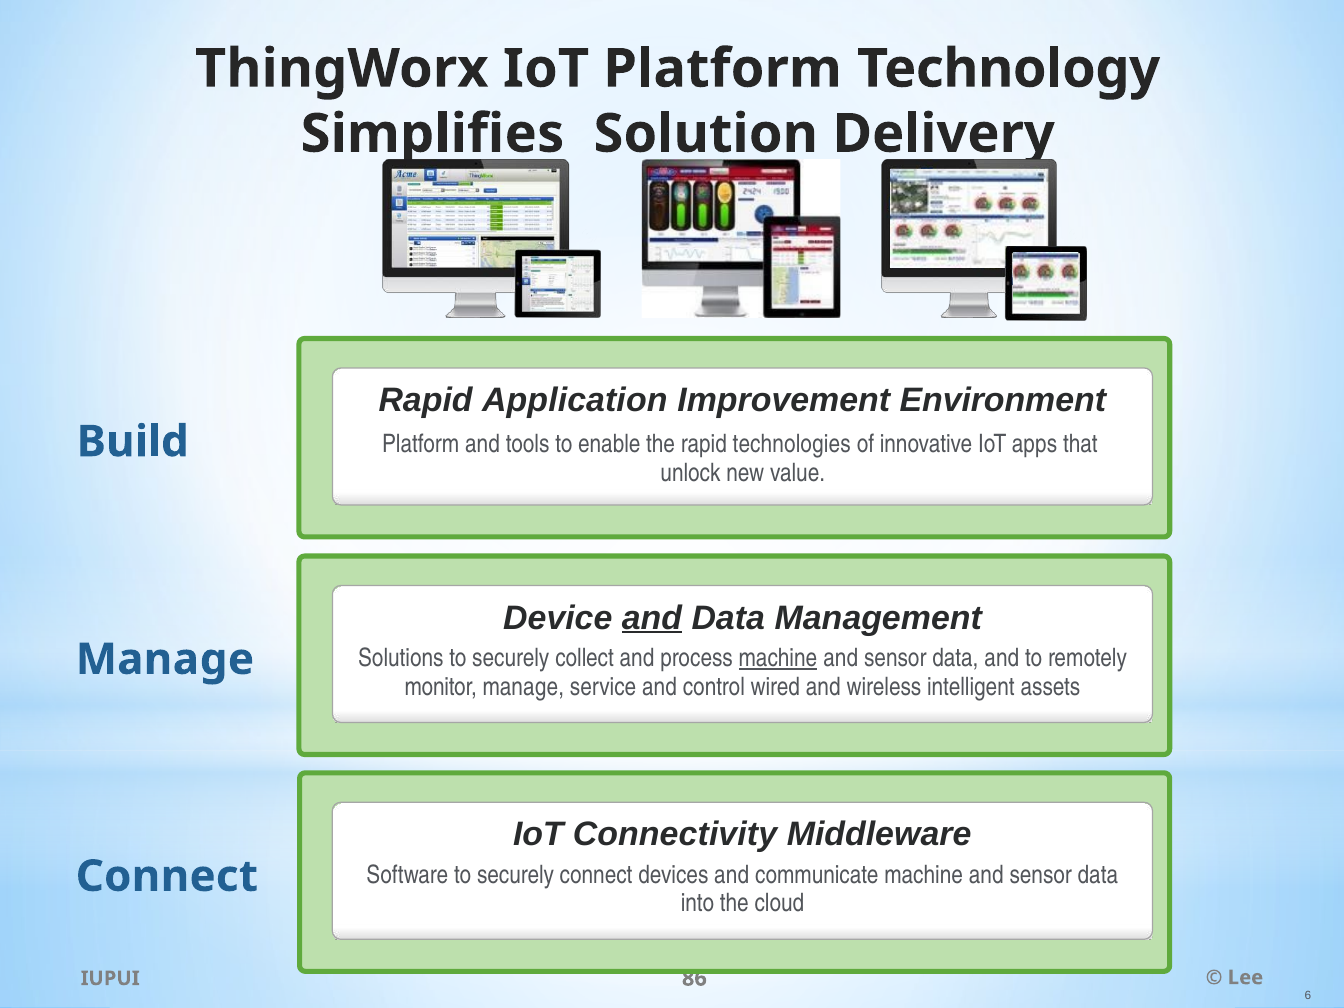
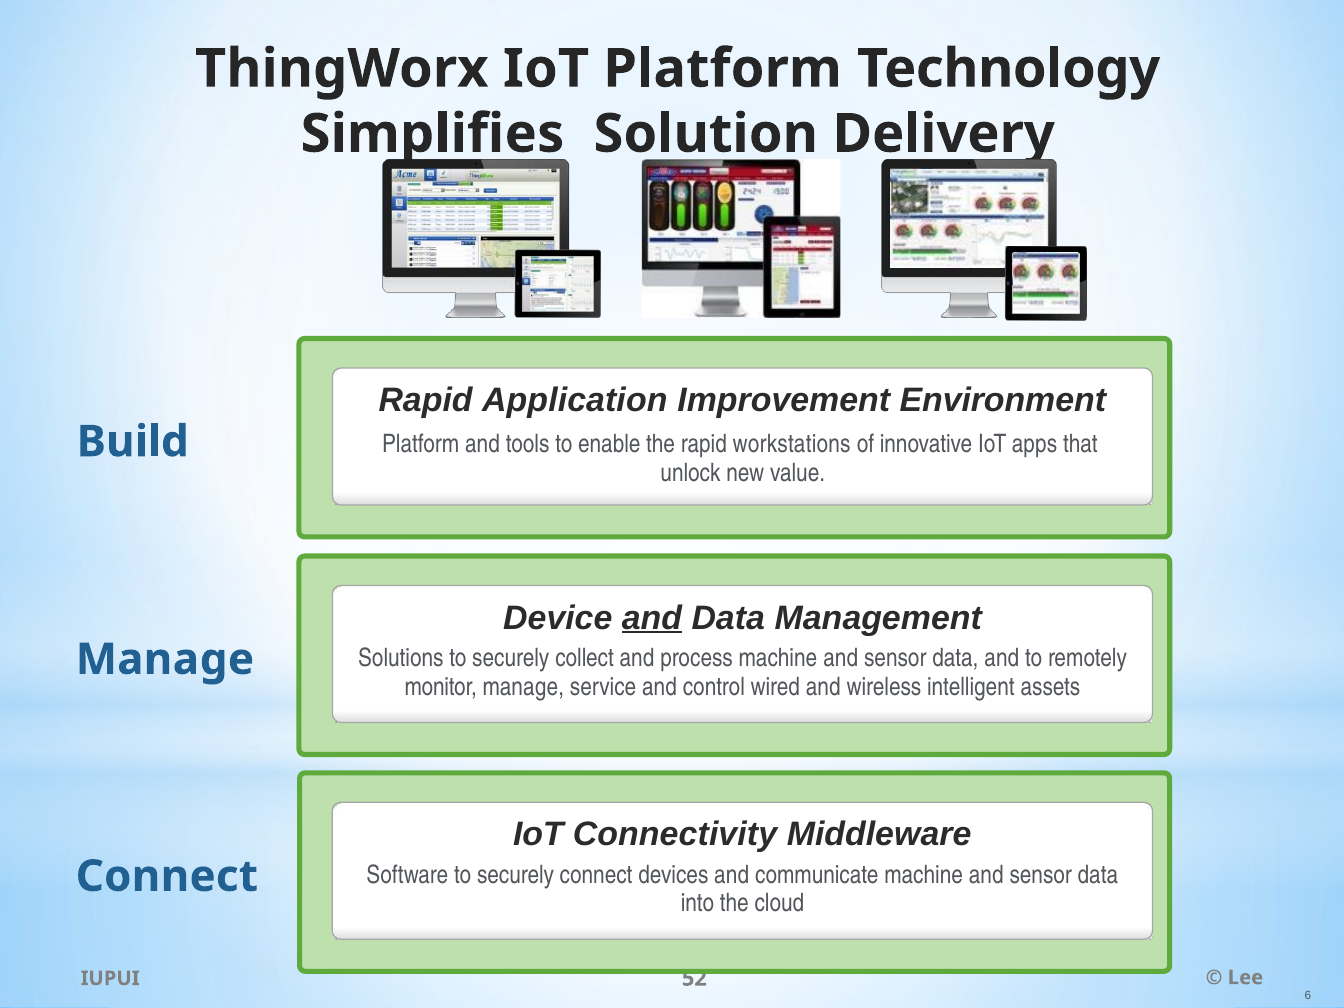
technologies: technologies -> workstations (792, 444)
machine underline: present -> none (778, 658)
86: 86 -> 52 (694, 978)
